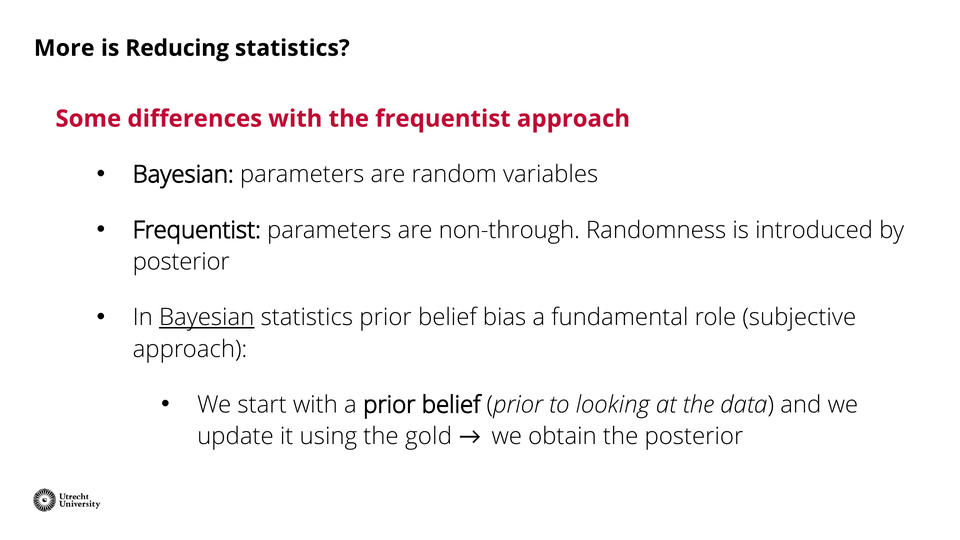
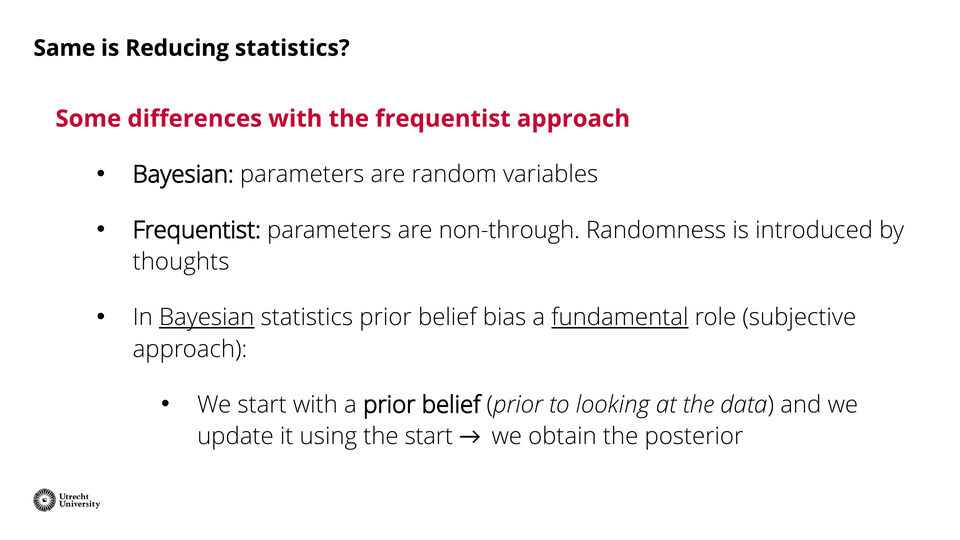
More: More -> Same (64, 48)
posterior: posterior -> thoughts (181, 262)
fundamental underline: none -> present (620, 317)
the gold: gold -> start (429, 436)
